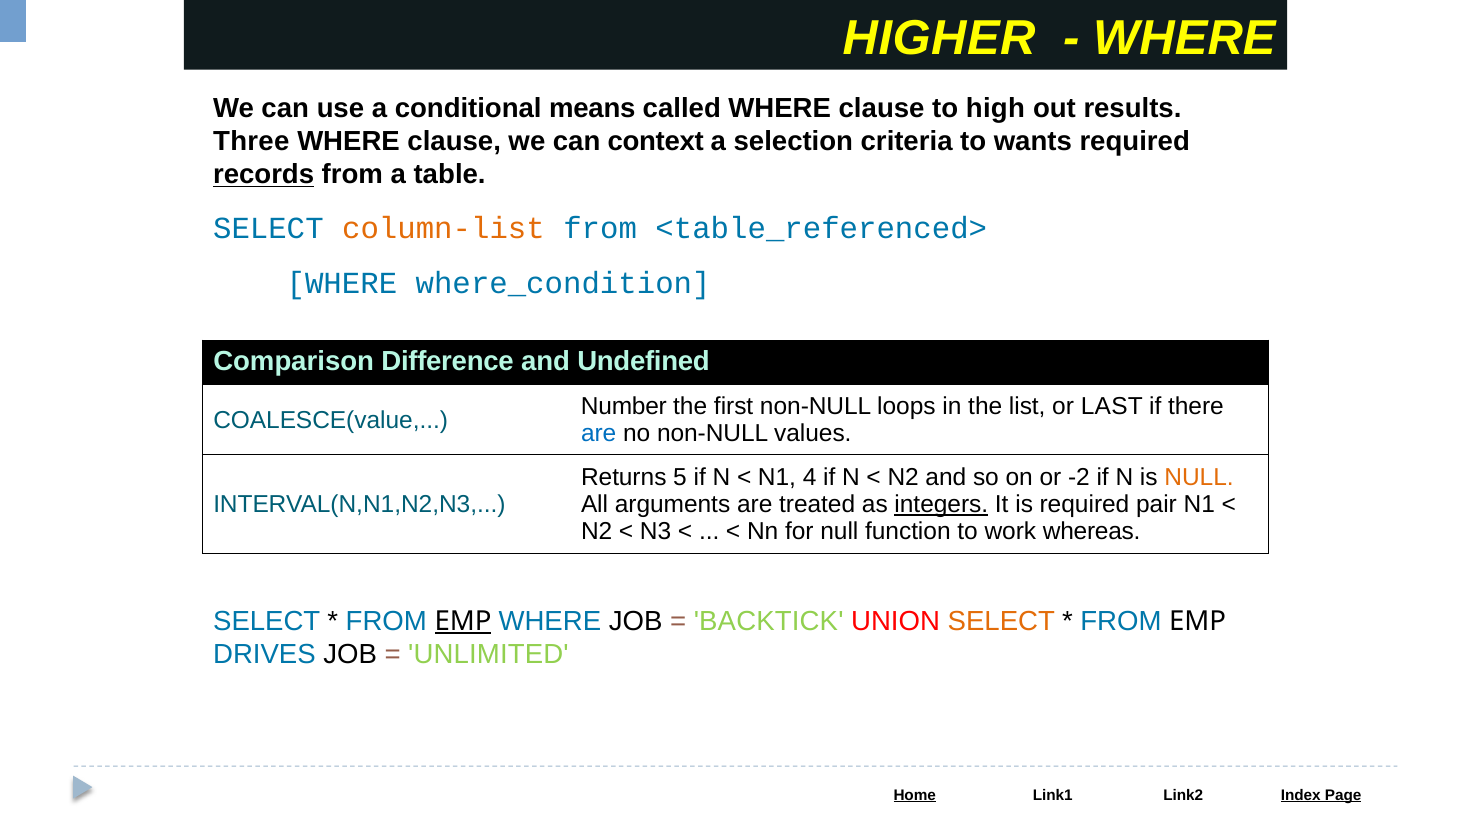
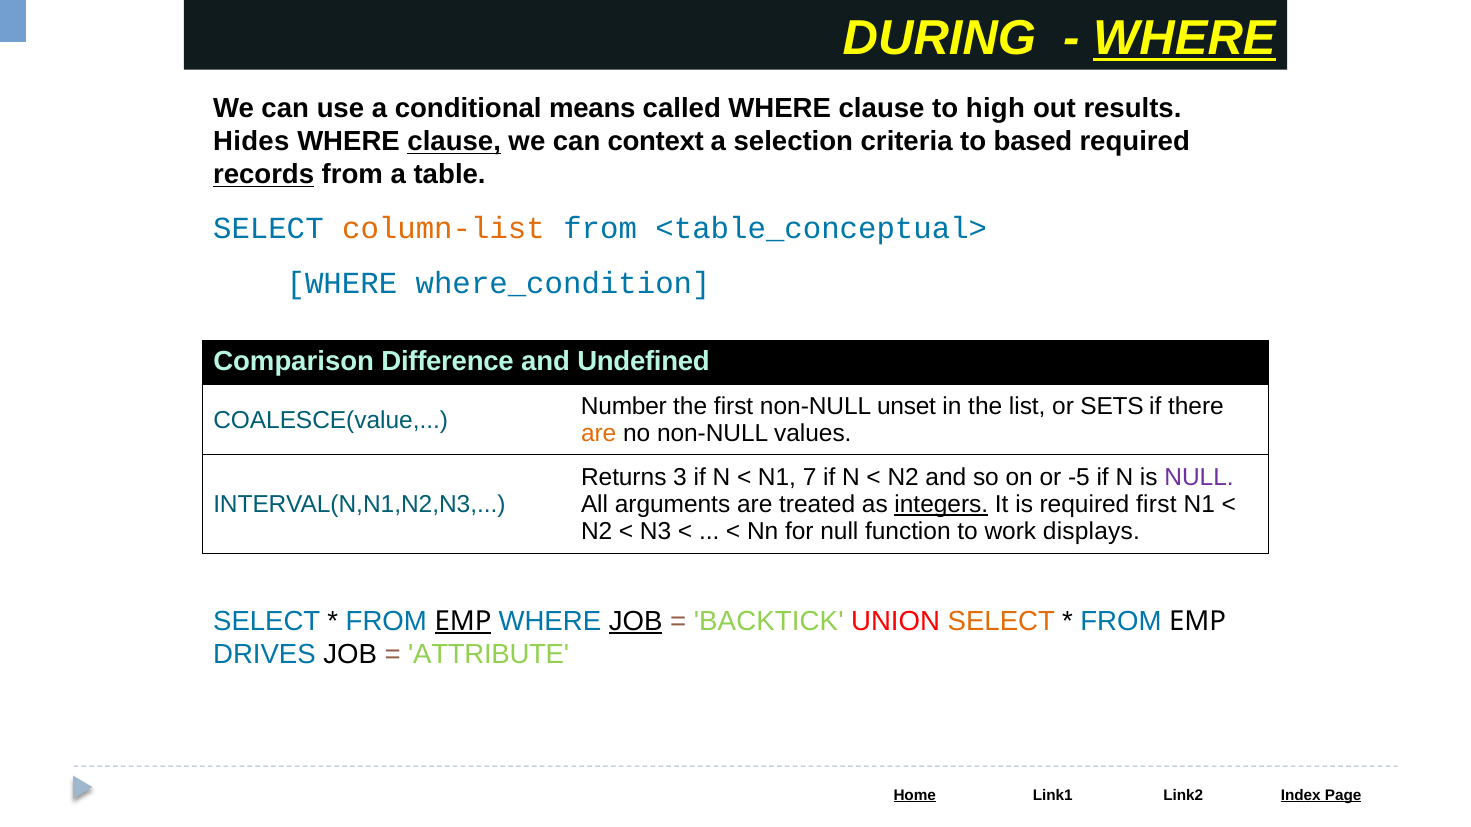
HIGHER: HIGHER -> DURING (939, 38)
WHERE underline: none -> present (1184, 38)
Three: Three -> Hides (251, 142)
clause underline: none -> present (454, 142)
wants: wants -> based (1033, 142)
<table_referenced>: <table_referenced> -> <table_conceptual> (821, 228)
loops: loops -> unset (906, 407)
LAST: LAST -> SETS (1112, 407)
are colour: blue -> orange (599, 434)
5: 5 -> 3 (680, 478)
4: 4 -> 7 (810, 478)
-2: -2 -> -5 (1079, 478)
NULL colour: orange -> purple (1199, 478)
required pair: pair -> first (1156, 505)
whereas: whereas -> displays (1091, 532)
JOB underline: none -> present (636, 621)
UNLIMITED: UNLIMITED -> ATTRIBUTE (489, 655)
